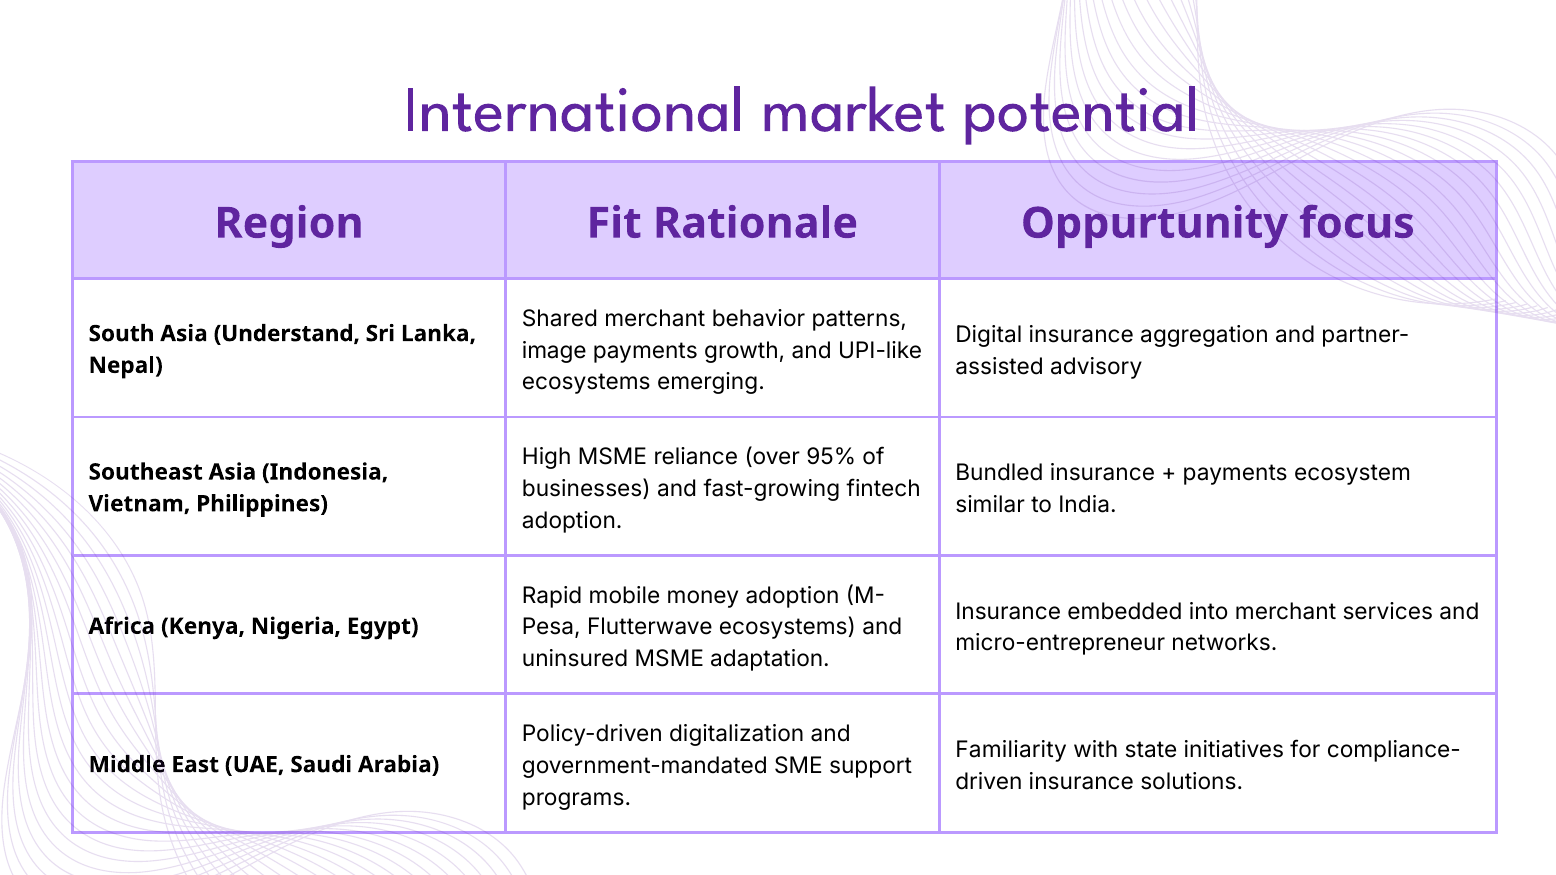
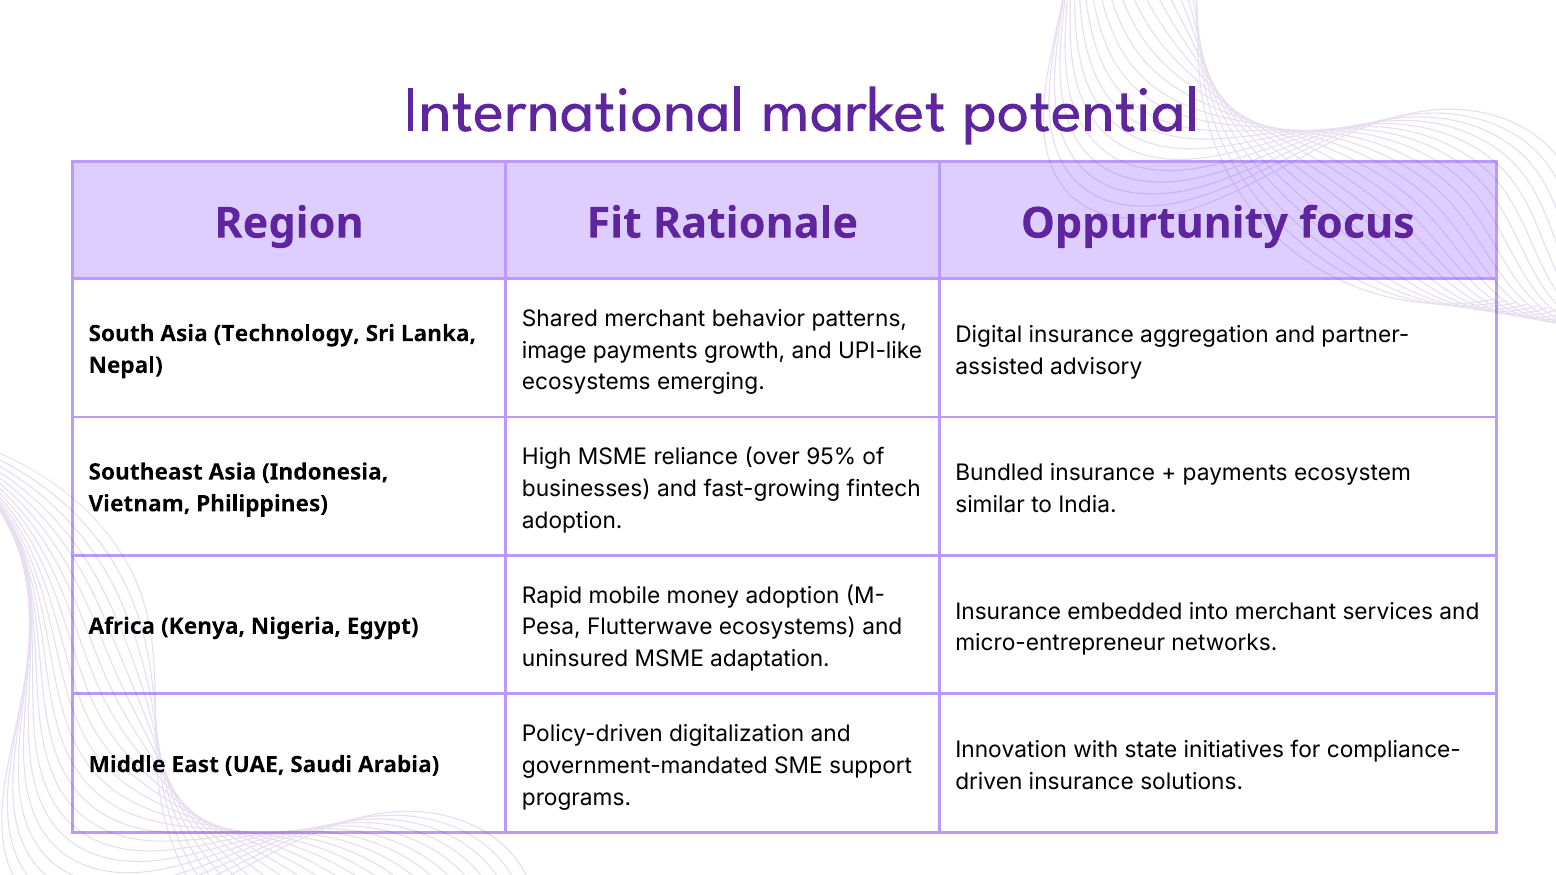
Understand: Understand -> Technology (287, 334)
Familiarity: Familiarity -> Innovation (1011, 750)
